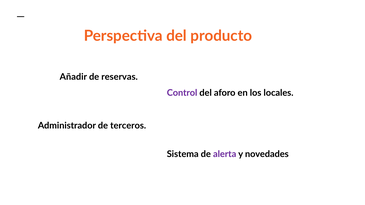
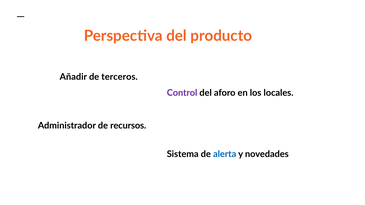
reservas: reservas -> terceros (120, 77)
terceros: terceros -> recursos (128, 126)
alerta colour: purple -> blue (225, 154)
